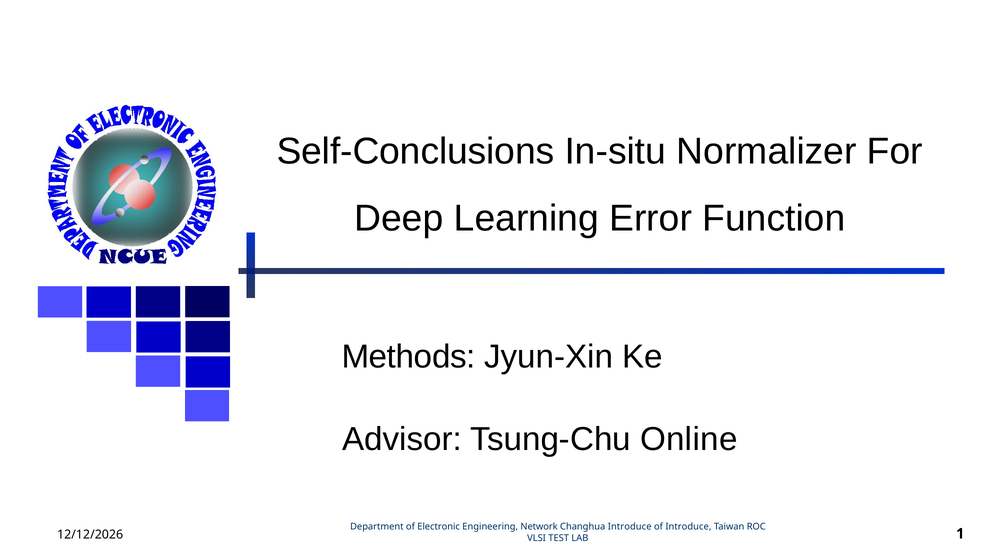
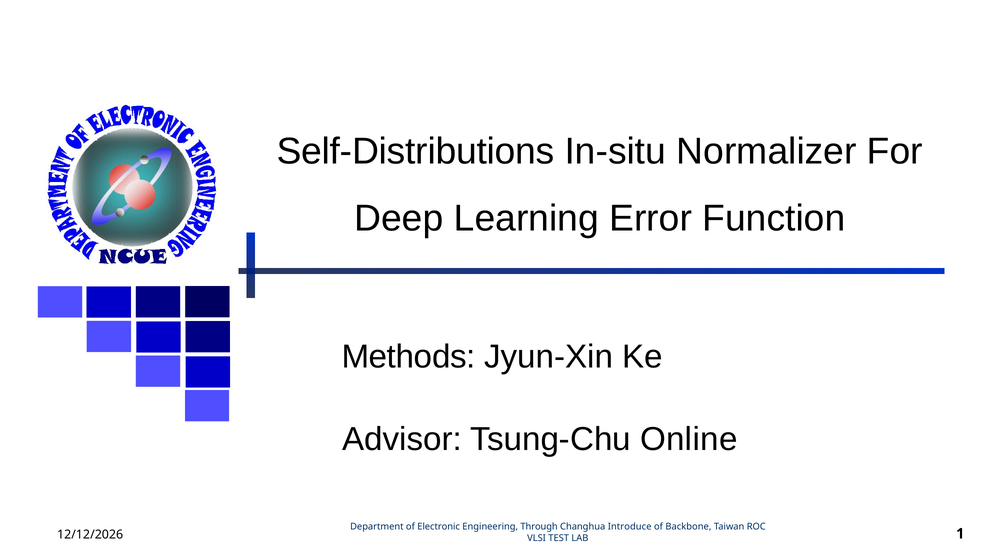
Self-Conclusions: Self-Conclusions -> Self-Distributions (416, 151)
Network: Network -> Through (539, 526)
of Introduce: Introduce -> Backbone (688, 526)
